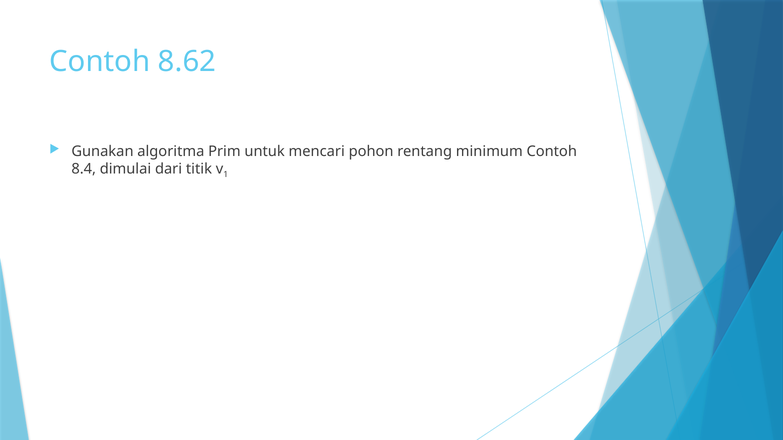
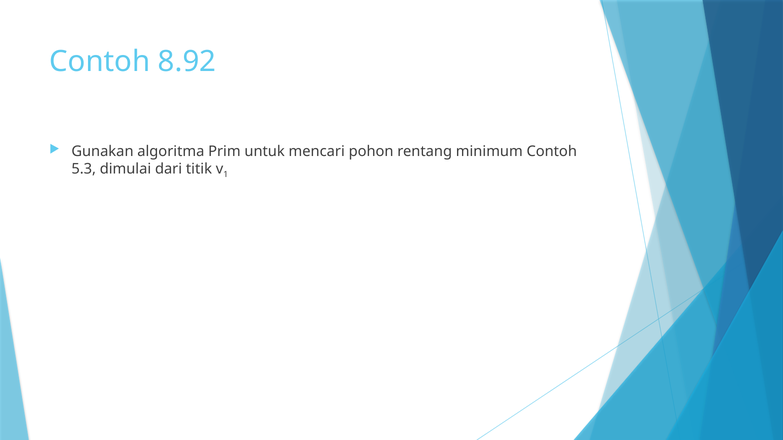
8.62: 8.62 -> 8.92 (187, 62)
8.4: 8.4 -> 5.3 (84, 169)
